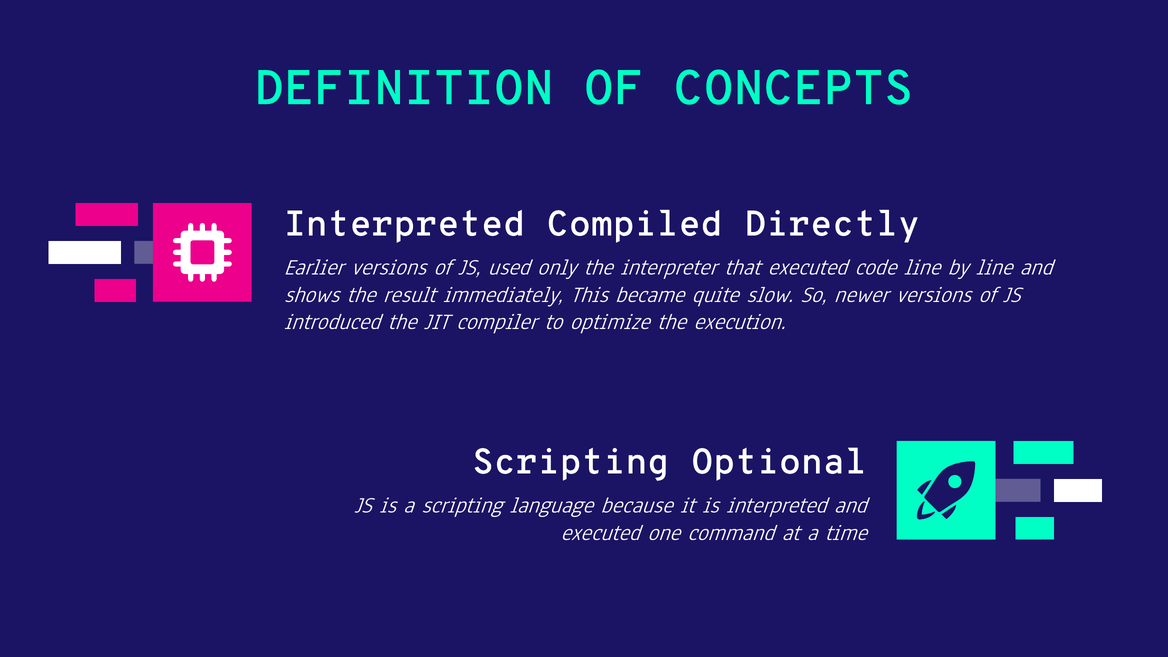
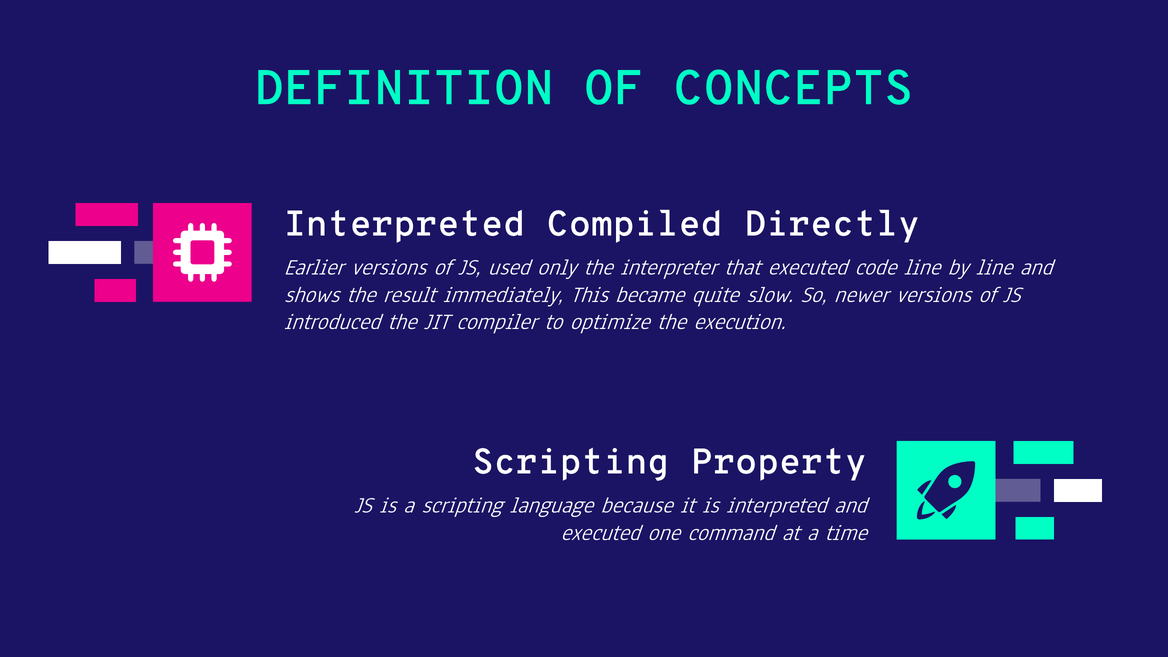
Optional: Optional -> Property (779, 462)
